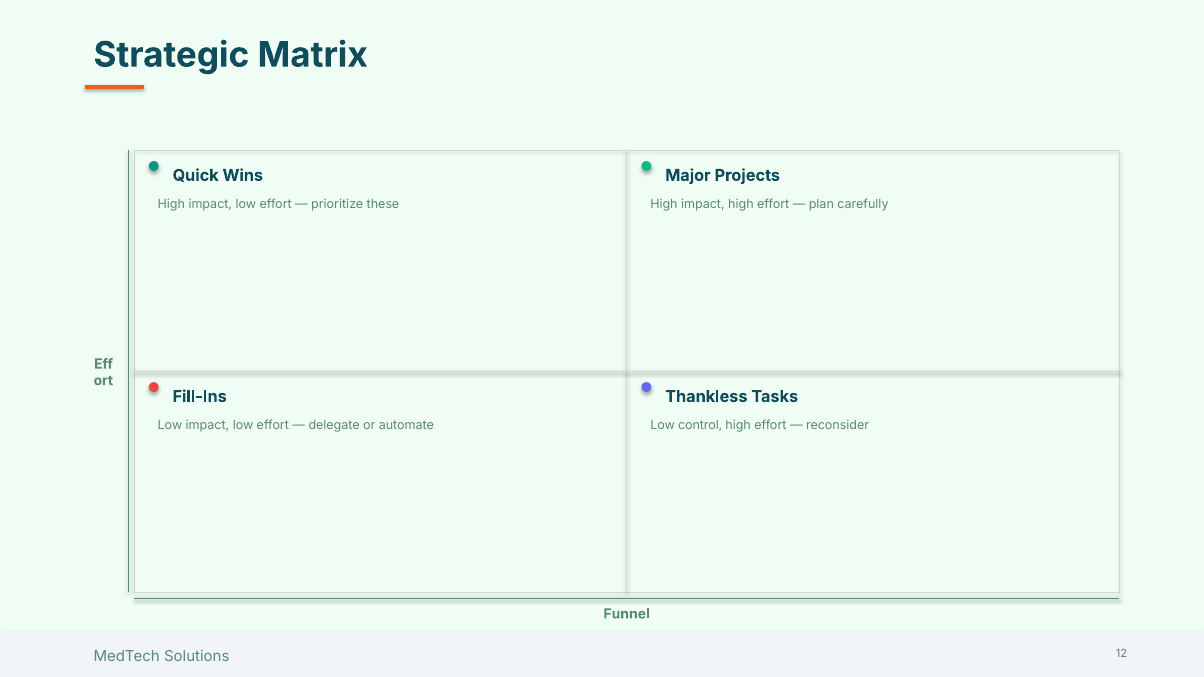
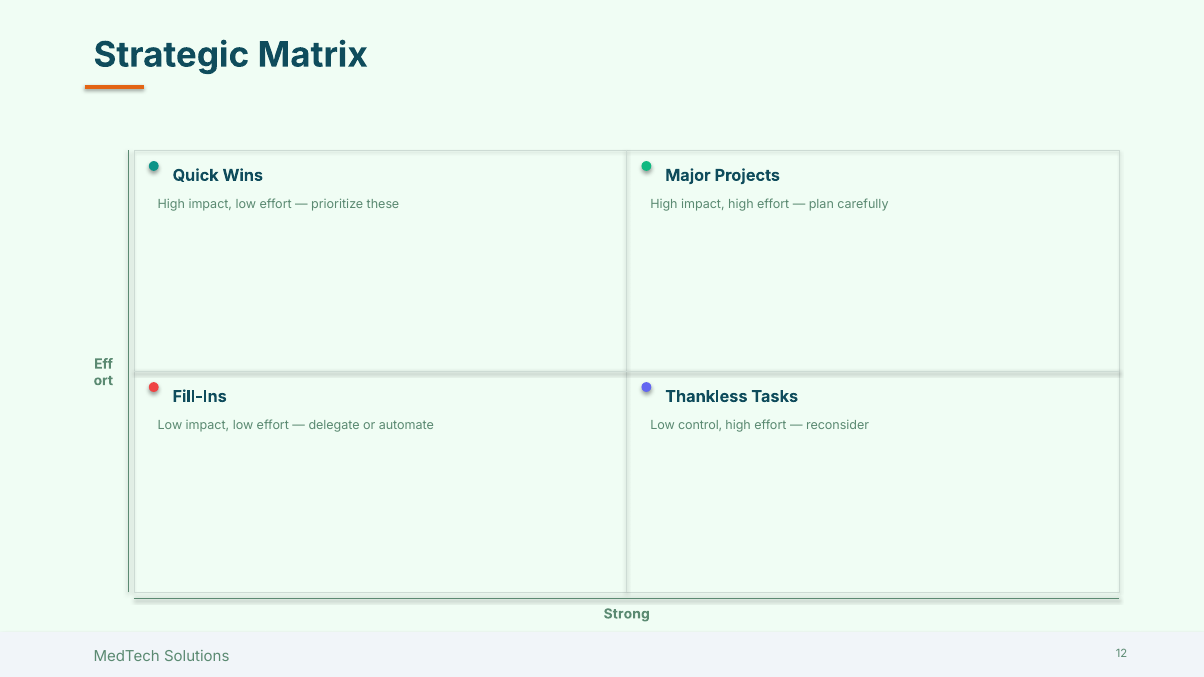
Funnel: Funnel -> Strong (627, 614)
